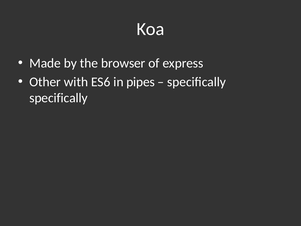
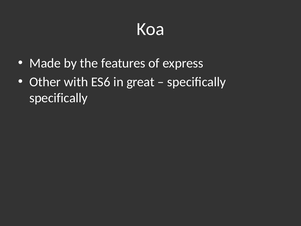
browser: browser -> features (123, 63)
pipes: pipes -> great (141, 82)
